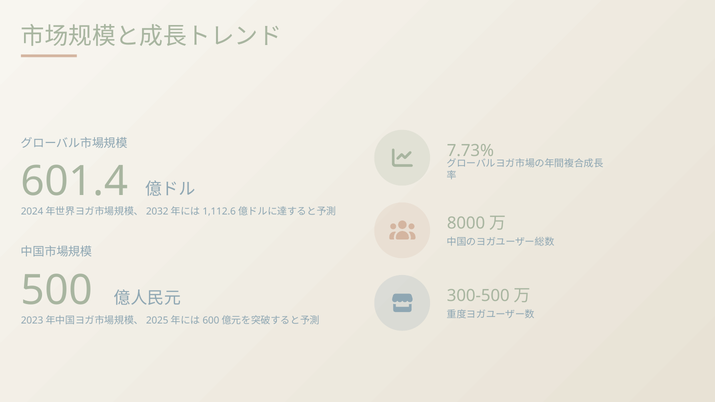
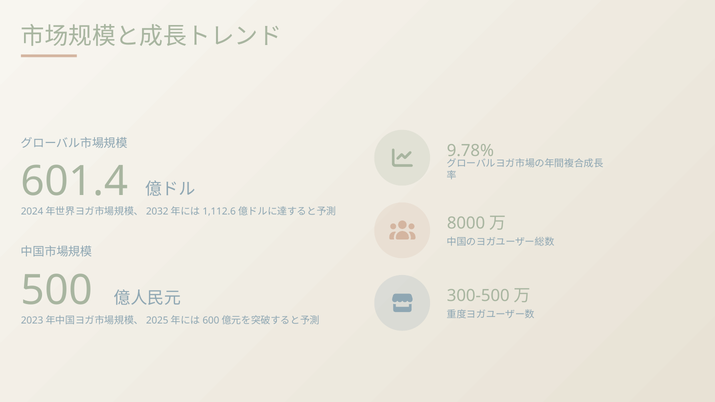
7.73%: 7.73% -> 9.78% (470, 151)
